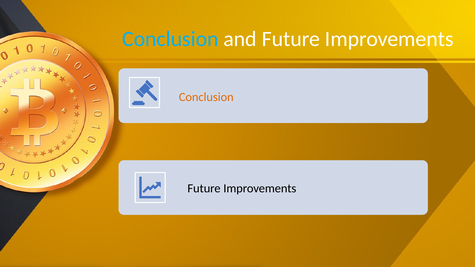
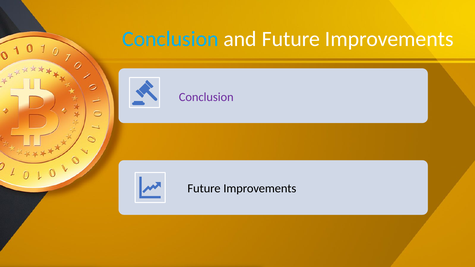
Conclusion colour: orange -> purple (206, 97)
